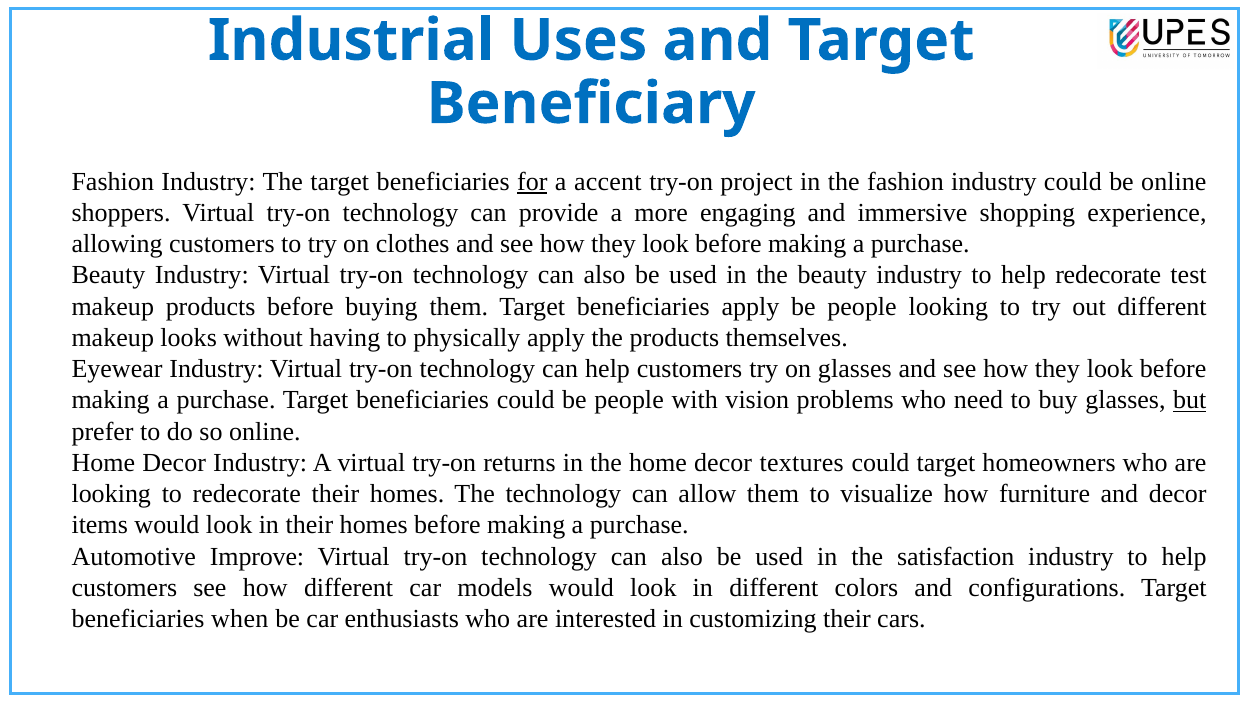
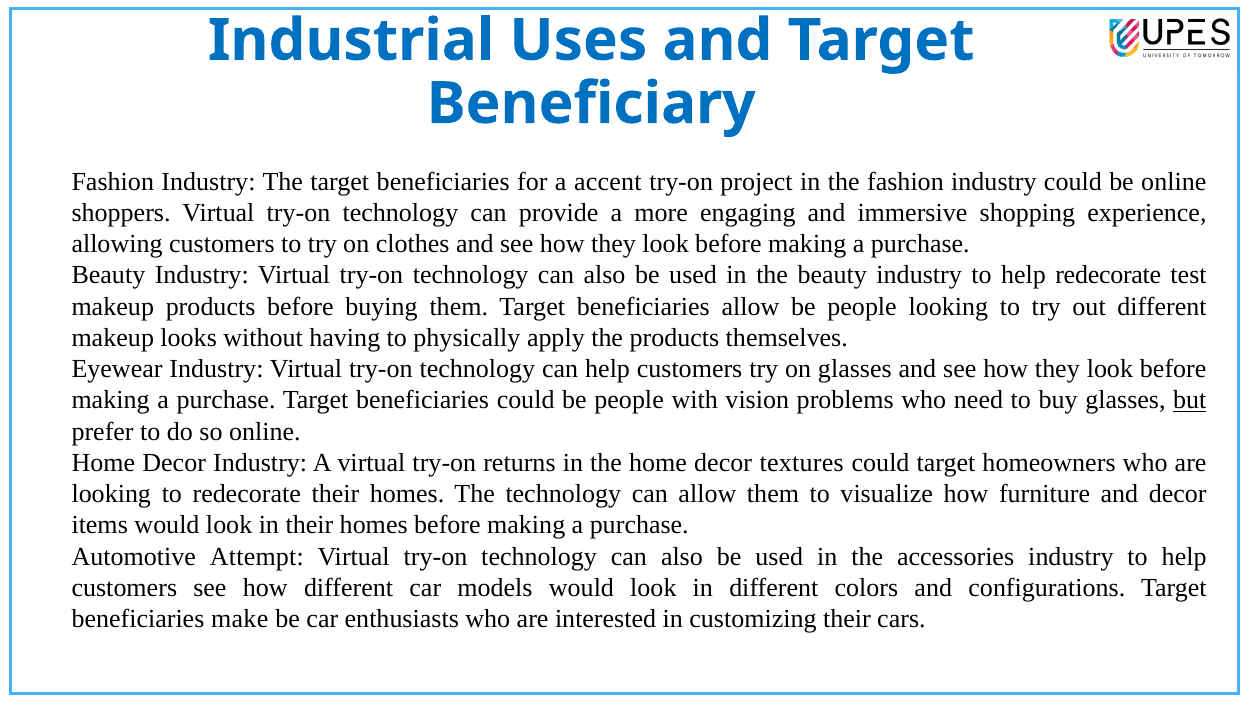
for underline: present -> none (532, 182)
beneficiaries apply: apply -> allow (750, 307)
Improve: Improve -> Attempt (257, 557)
satisfaction: satisfaction -> accessories (956, 557)
when: when -> make (240, 619)
